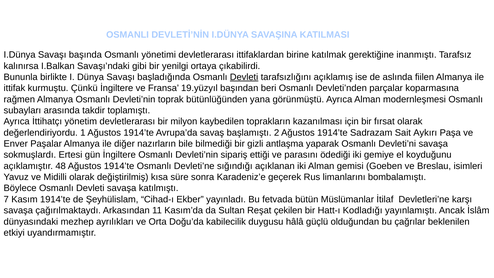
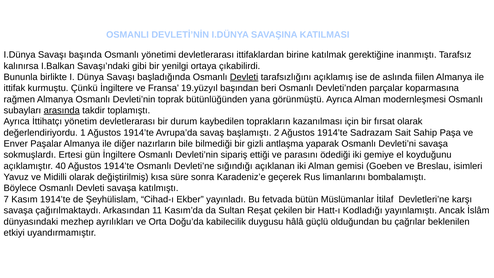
arasında underline: none -> present (62, 110)
milyon: milyon -> durum (184, 121)
Aykırı: Aykırı -> Sahip (425, 133)
48: 48 -> 40 (61, 166)
